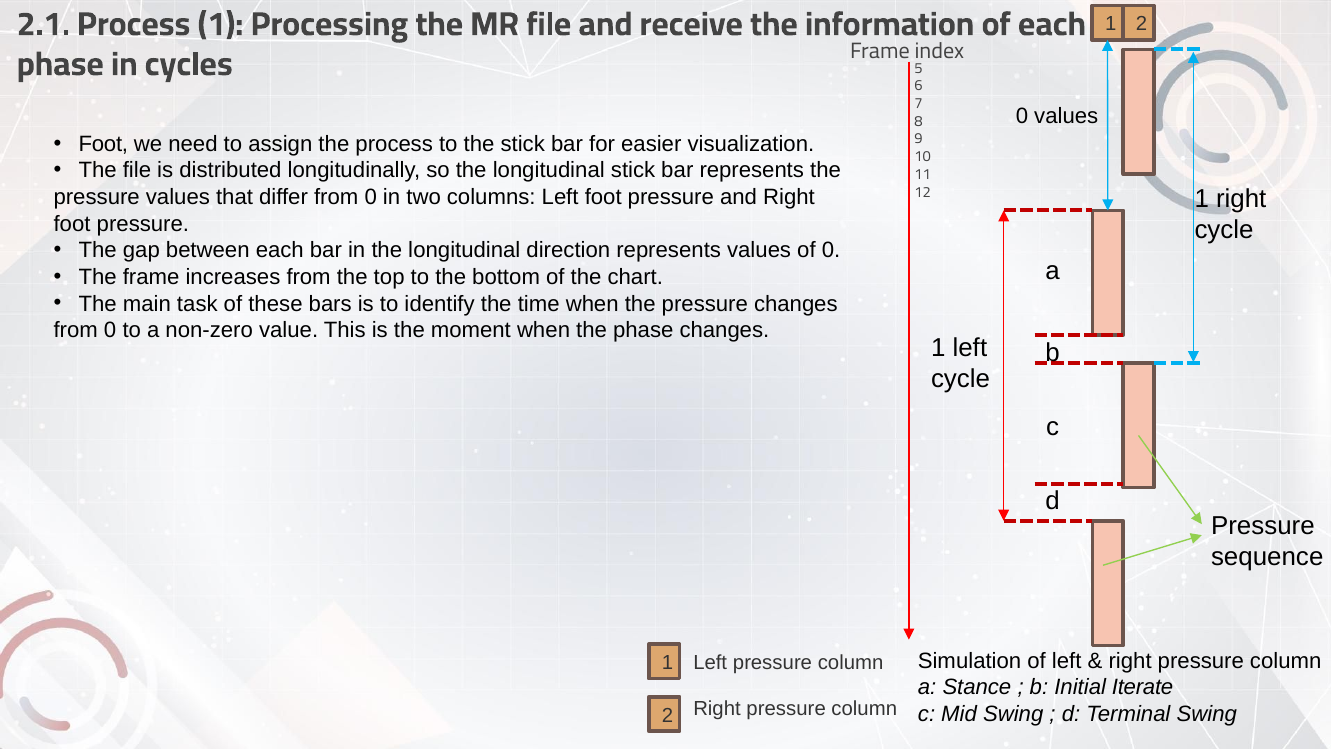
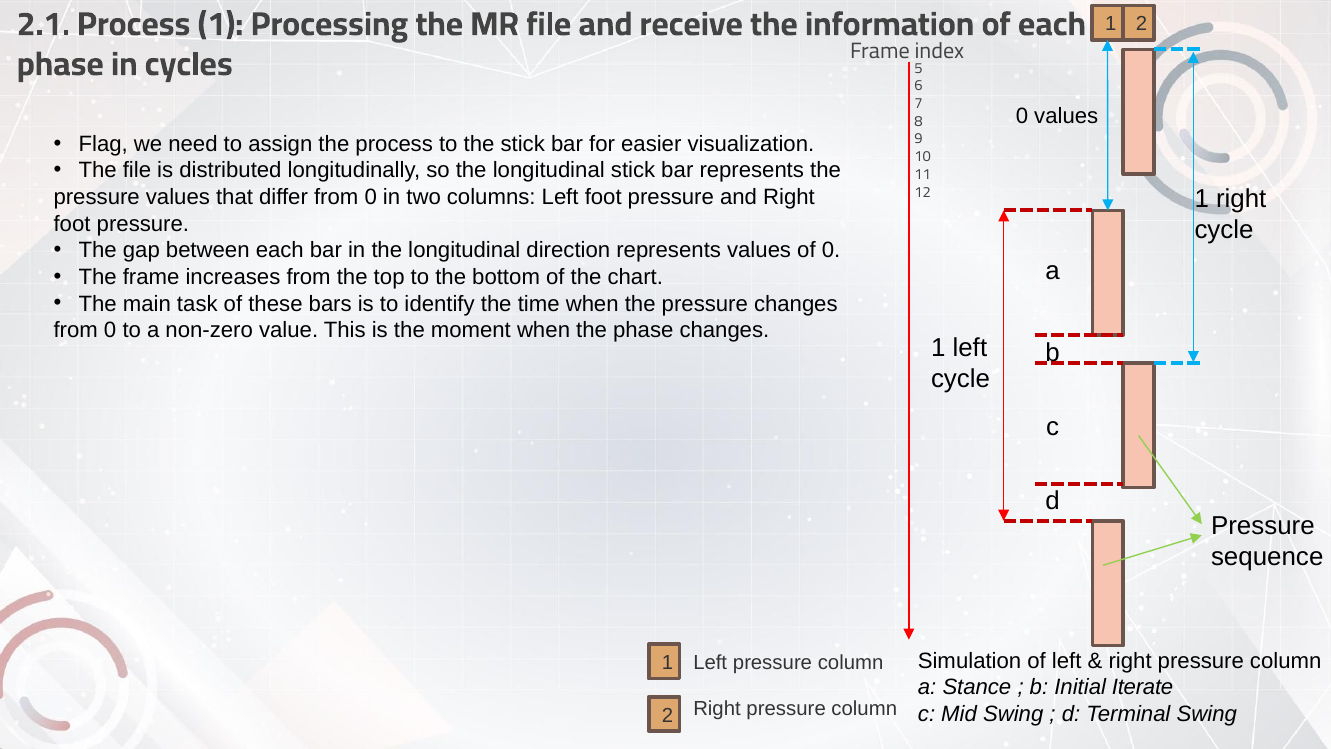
Foot: Foot -> Flag (103, 144)
